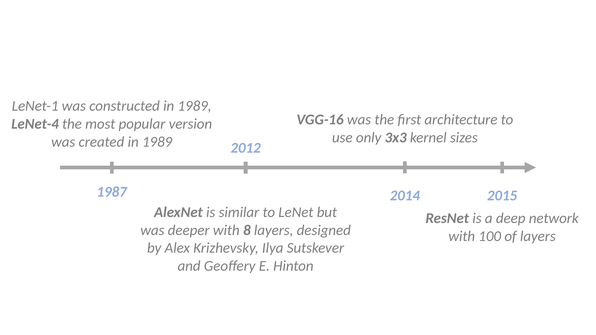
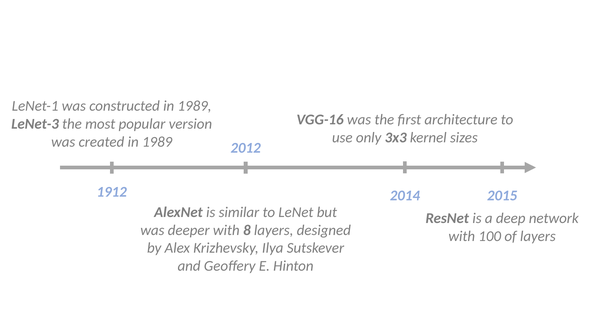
LeNet-4: LeNet-4 -> LeNet-3 (35, 124)
1987: 1987 -> 1912 (112, 192)
